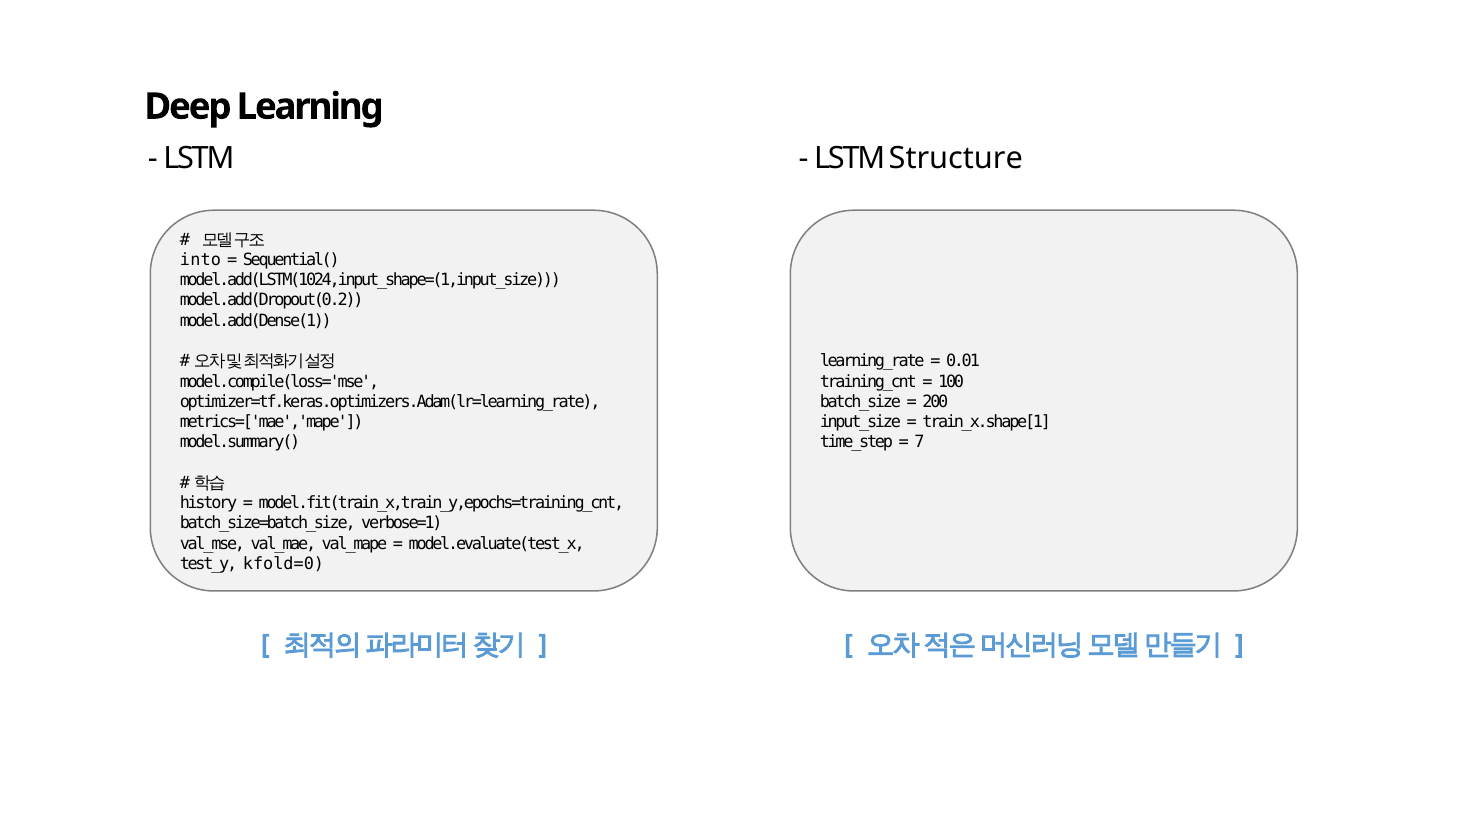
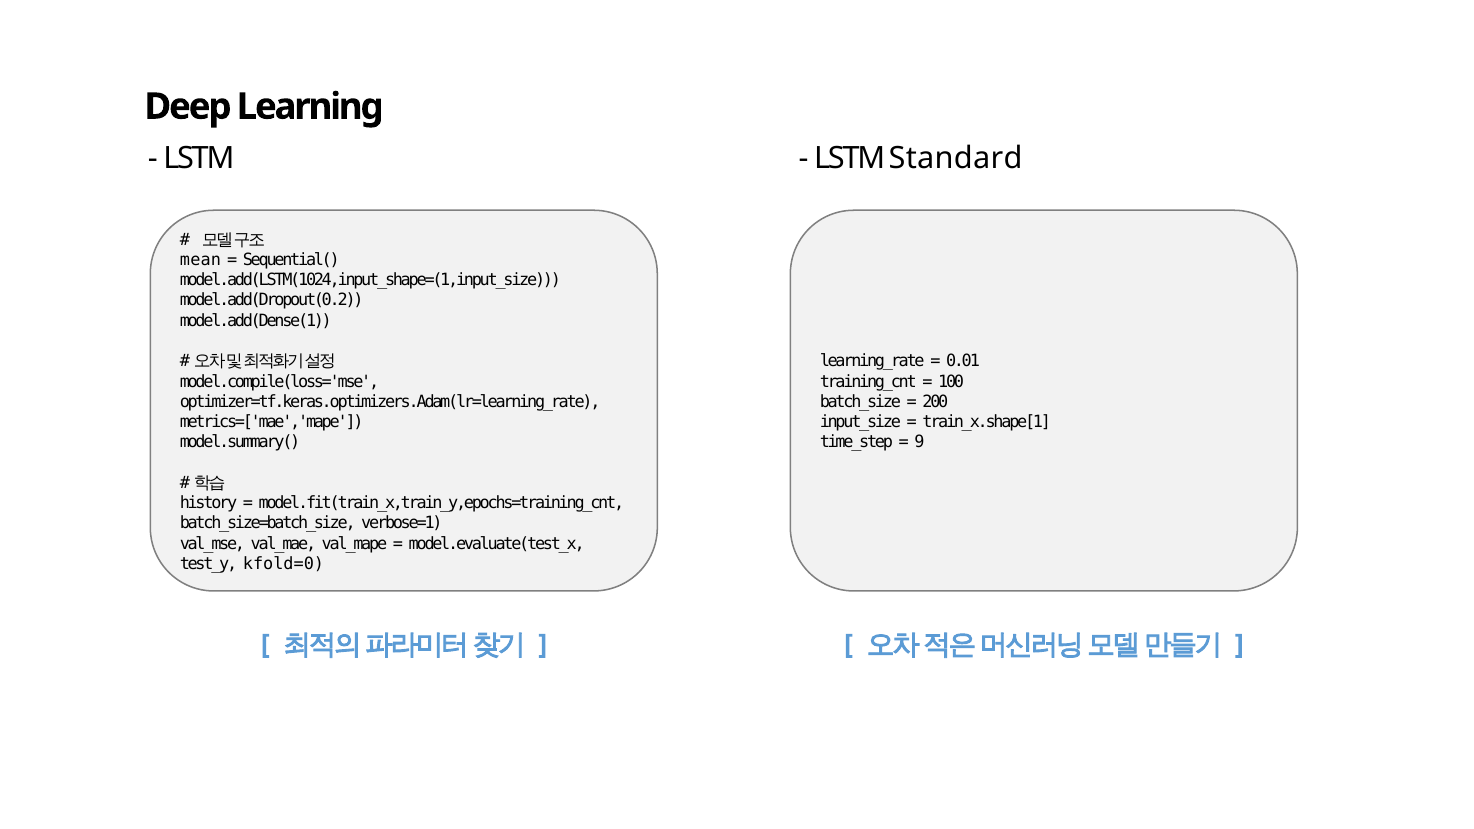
Structure: Structure -> Standard (956, 158)
into: into -> mean (201, 260)
7: 7 -> 9 (920, 442)
